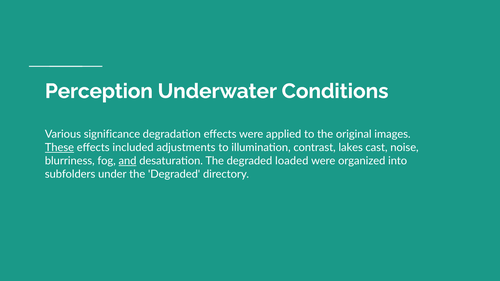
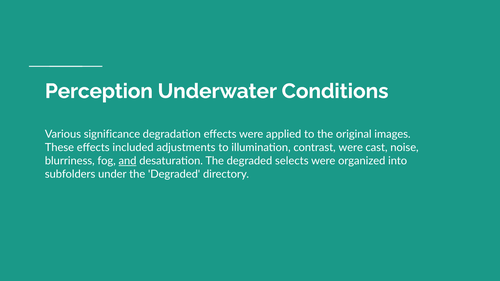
These underline: present -> none (59, 148)
contrast lakes: lakes -> were (351, 148)
loaded: loaded -> selects (292, 161)
